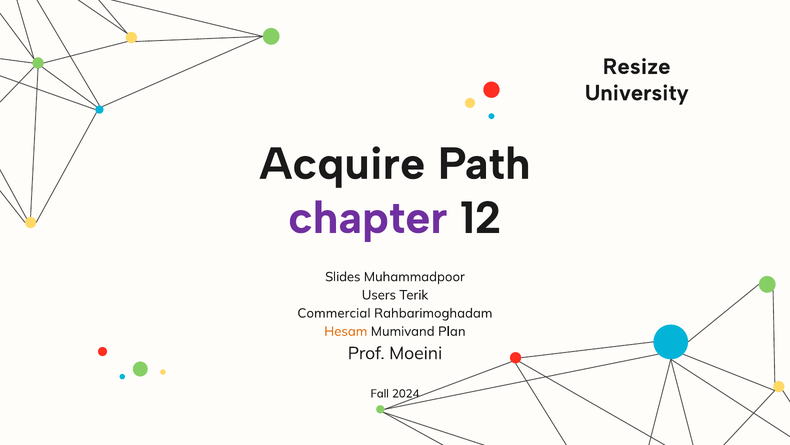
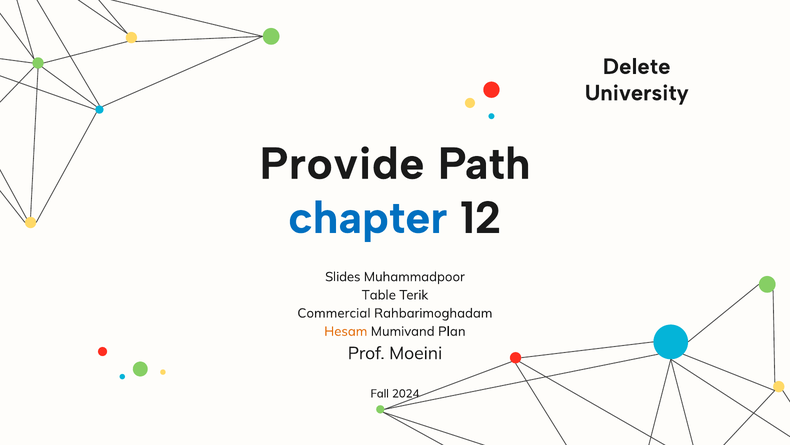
Resize: Resize -> Delete (637, 67)
Acquire: Acquire -> Provide (342, 164)
chapter colour: purple -> blue (368, 218)
Users: Users -> Table (379, 295)
